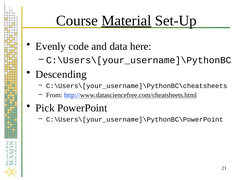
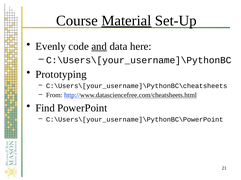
and underline: none -> present (99, 47)
Descending: Descending -> Prototyping (61, 75)
Pick: Pick -> Find (45, 108)
